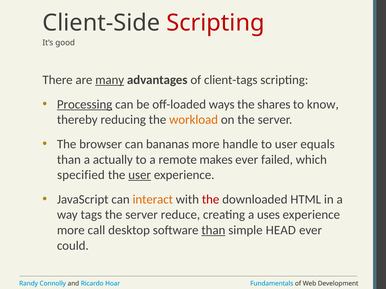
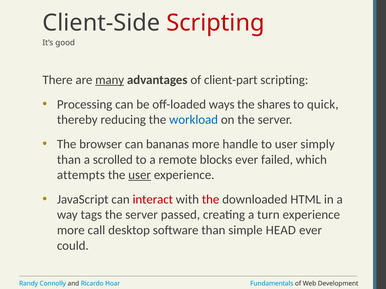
client-tags: client-tags -> client-part (231, 80)
Processing underline: present -> none (85, 104)
know: know -> quick (323, 104)
workload colour: orange -> blue (194, 120)
equals: equals -> simply (318, 144)
actually: actually -> scrolled (113, 160)
makes: makes -> blocks (216, 160)
specified: specified -> attempts (81, 175)
interact colour: orange -> red (153, 200)
reduce: reduce -> passed (180, 215)
uses: uses -> turn (268, 215)
than underline: present -> none (213, 231)
